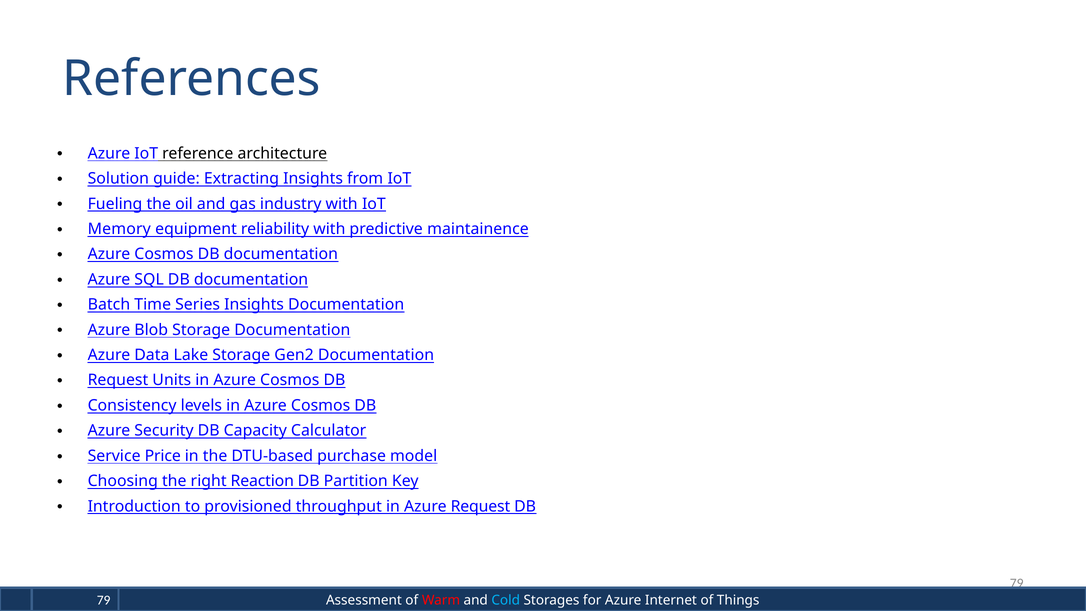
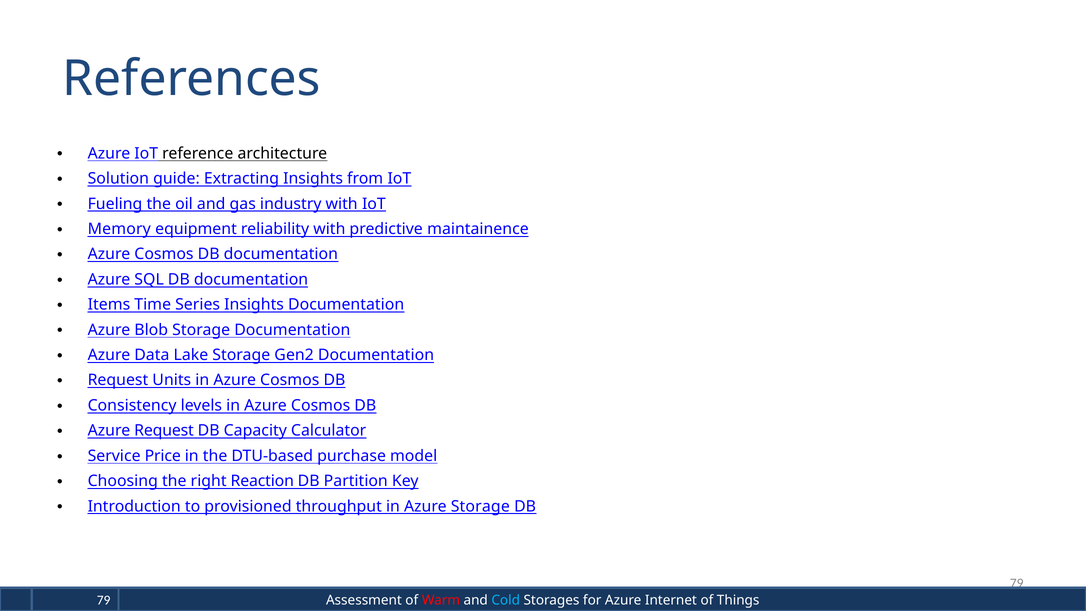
Batch: Batch -> Items (109, 305)
Azure Security: Security -> Request (164, 431)
Azure Request: Request -> Storage (480, 506)
